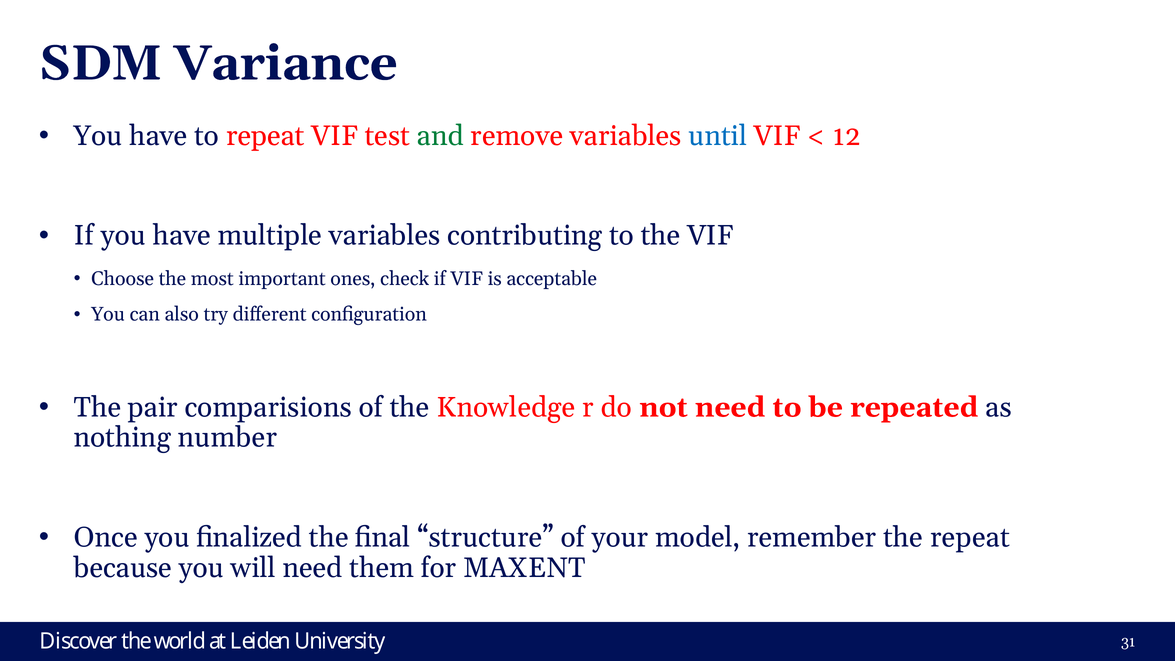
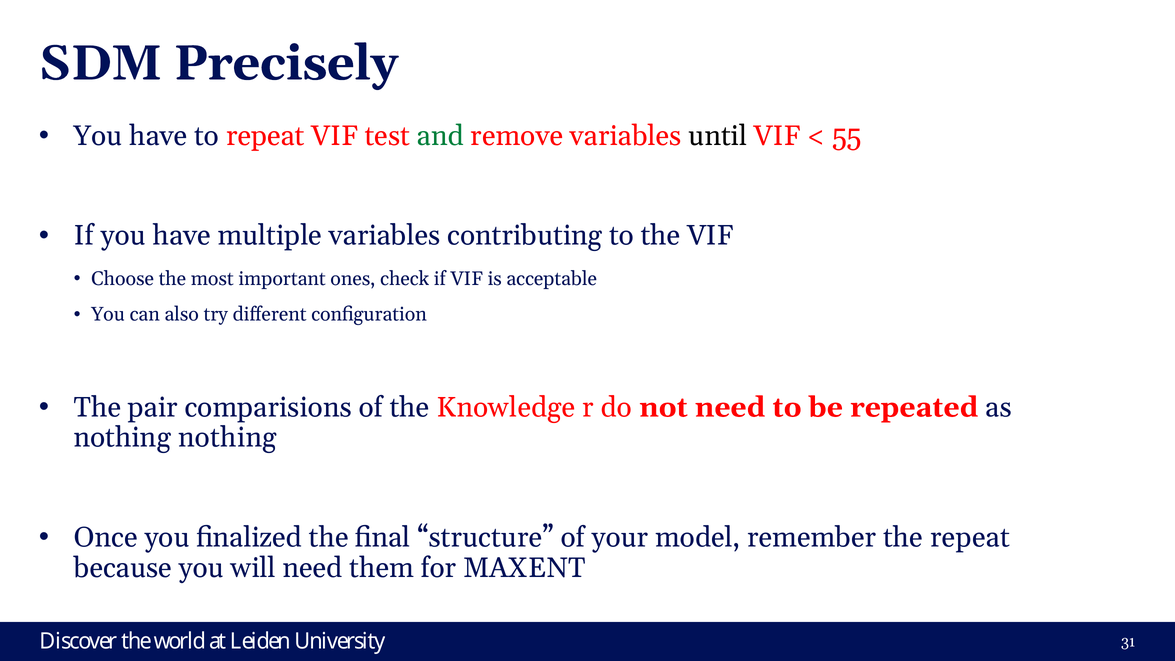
Variance: Variance -> Precisely (286, 63)
until colour: blue -> black (718, 136)
12: 12 -> 55 (847, 136)
nothing number: number -> nothing (227, 437)
